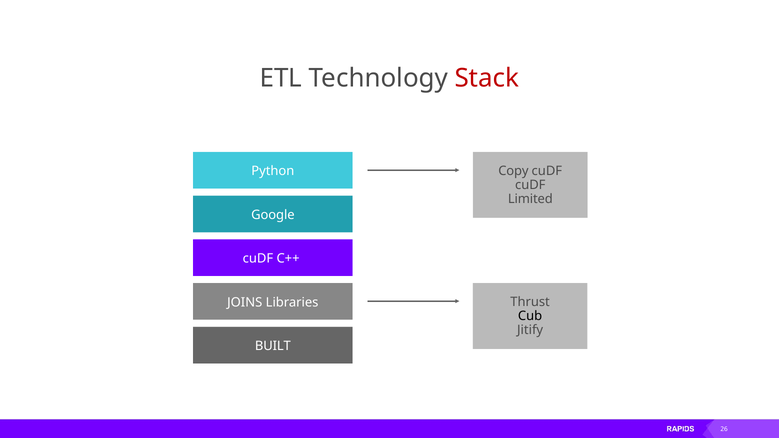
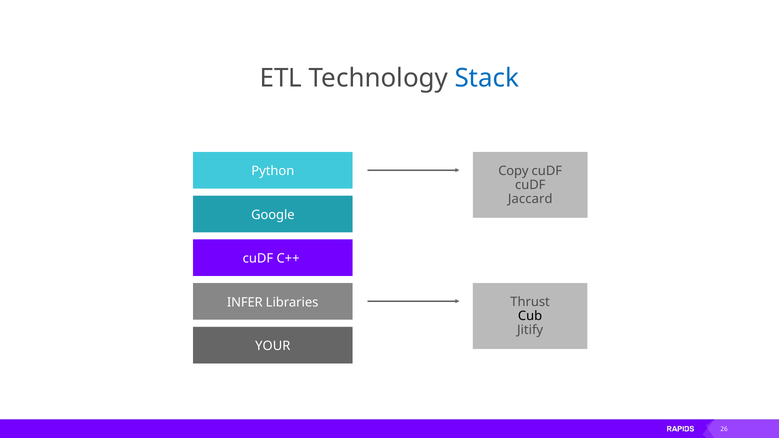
Stack colour: red -> blue (487, 78)
Limited: Limited -> Jaccard (530, 199)
JOINS: JOINS -> INFER (245, 302)
BUILT: BUILT -> YOUR (273, 346)
